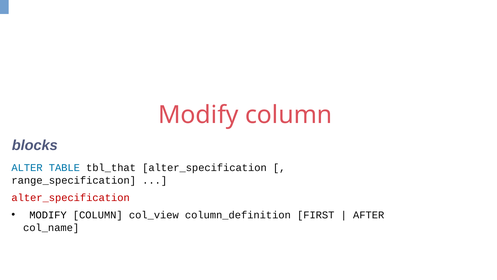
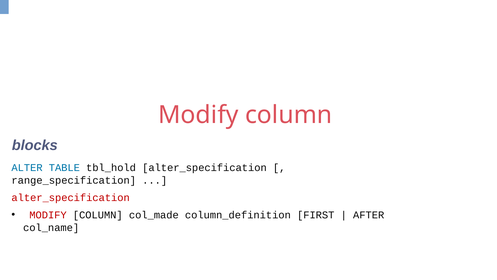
tbl_that: tbl_that -> tbl_hold (111, 168)
MODIFY colour: black -> red (48, 215)
col_view: col_view -> col_made (154, 215)
